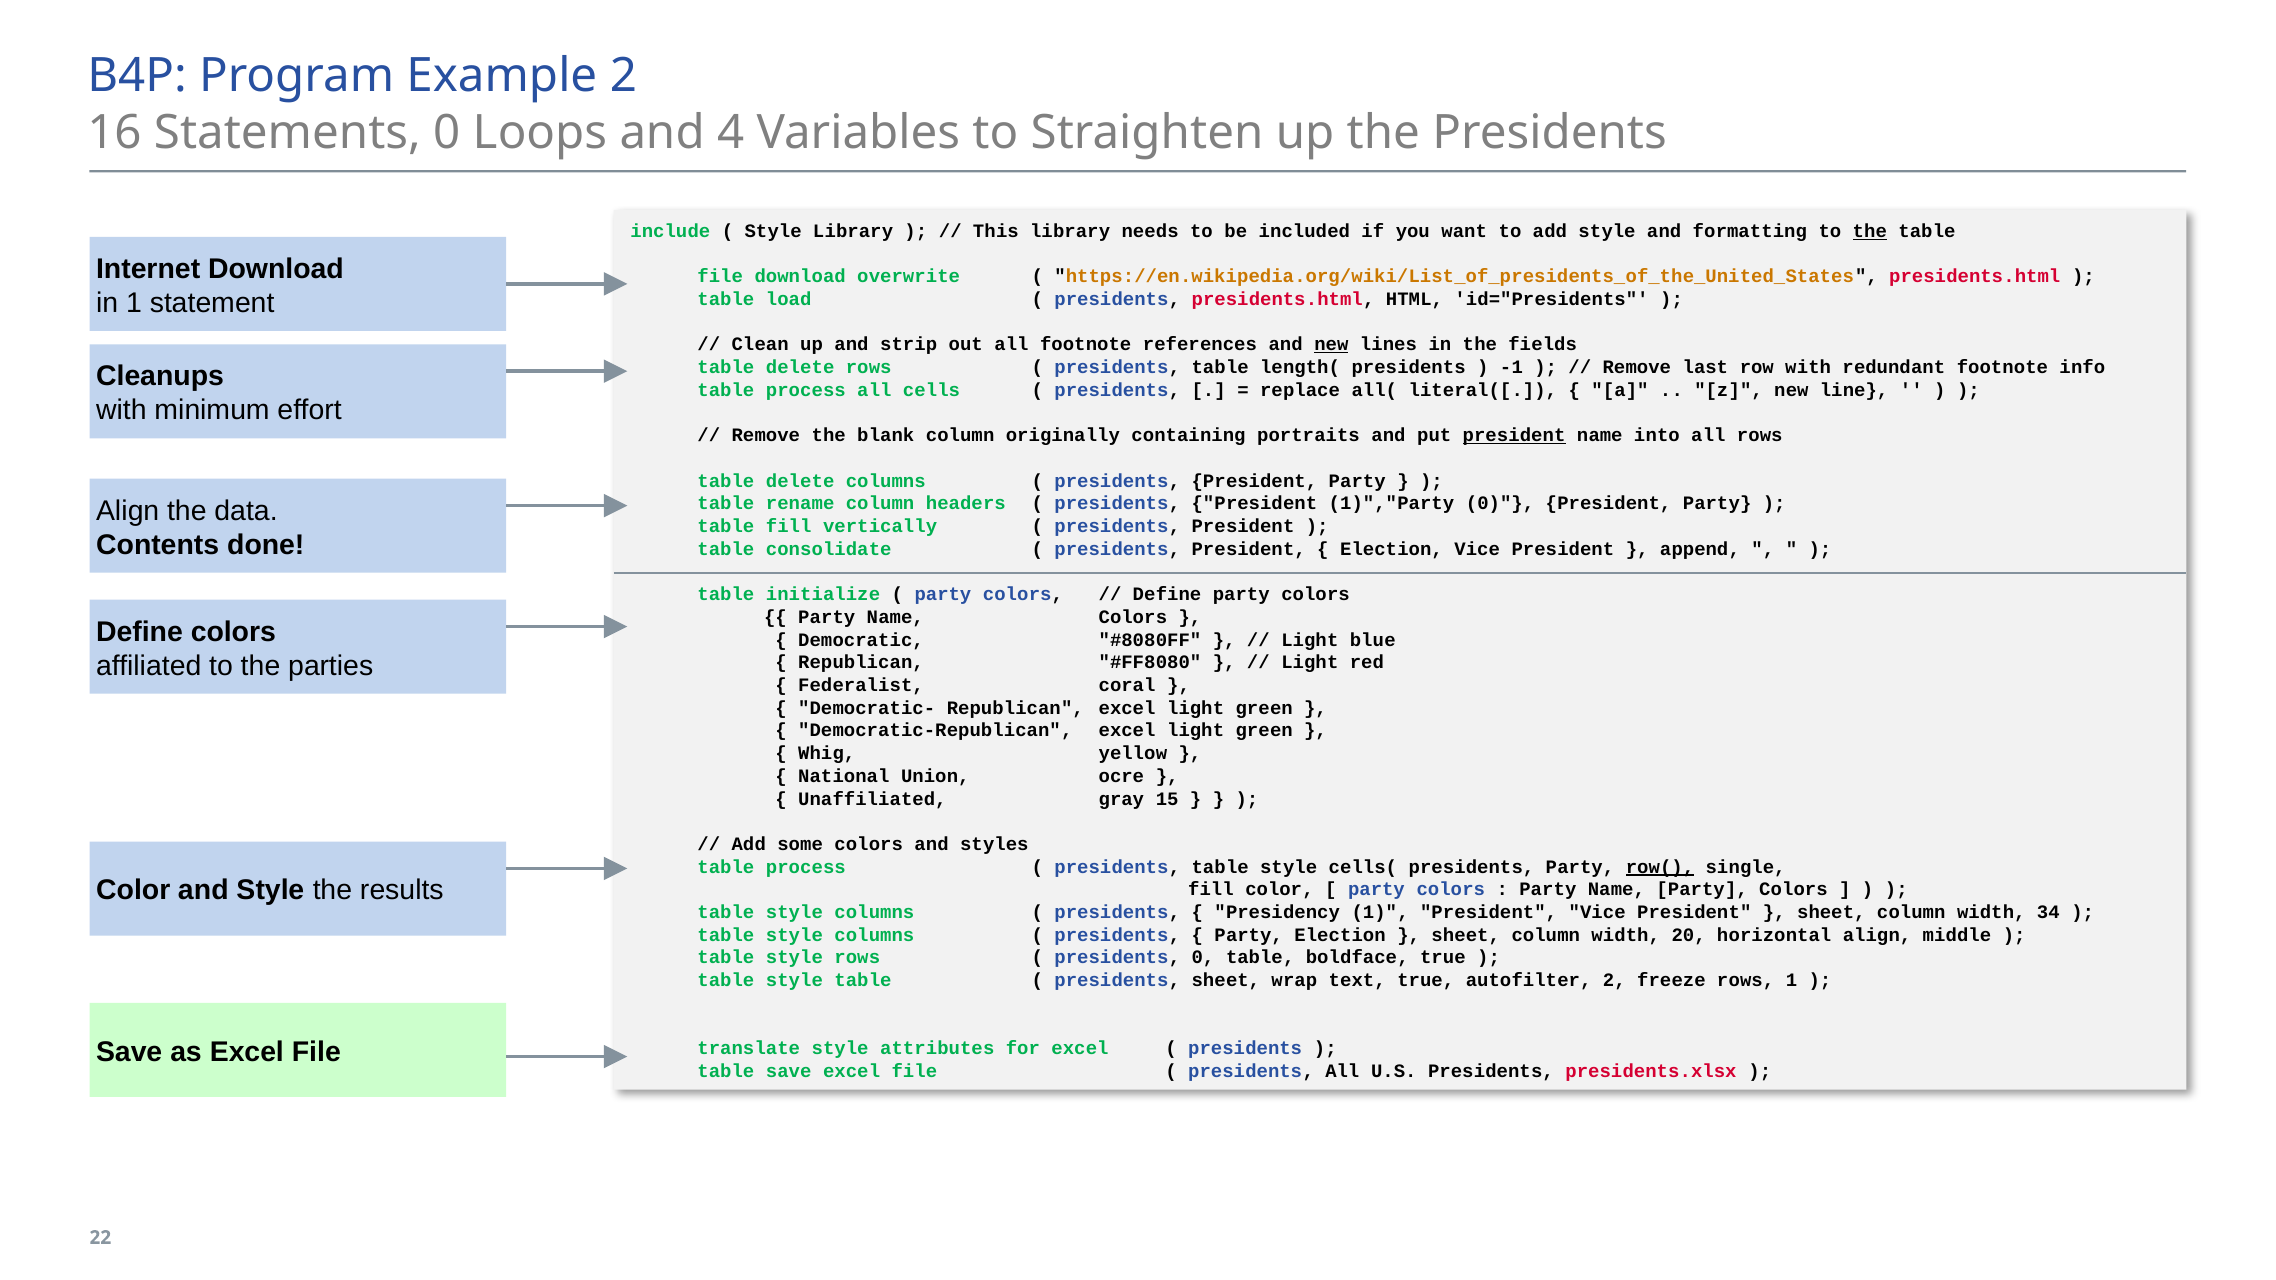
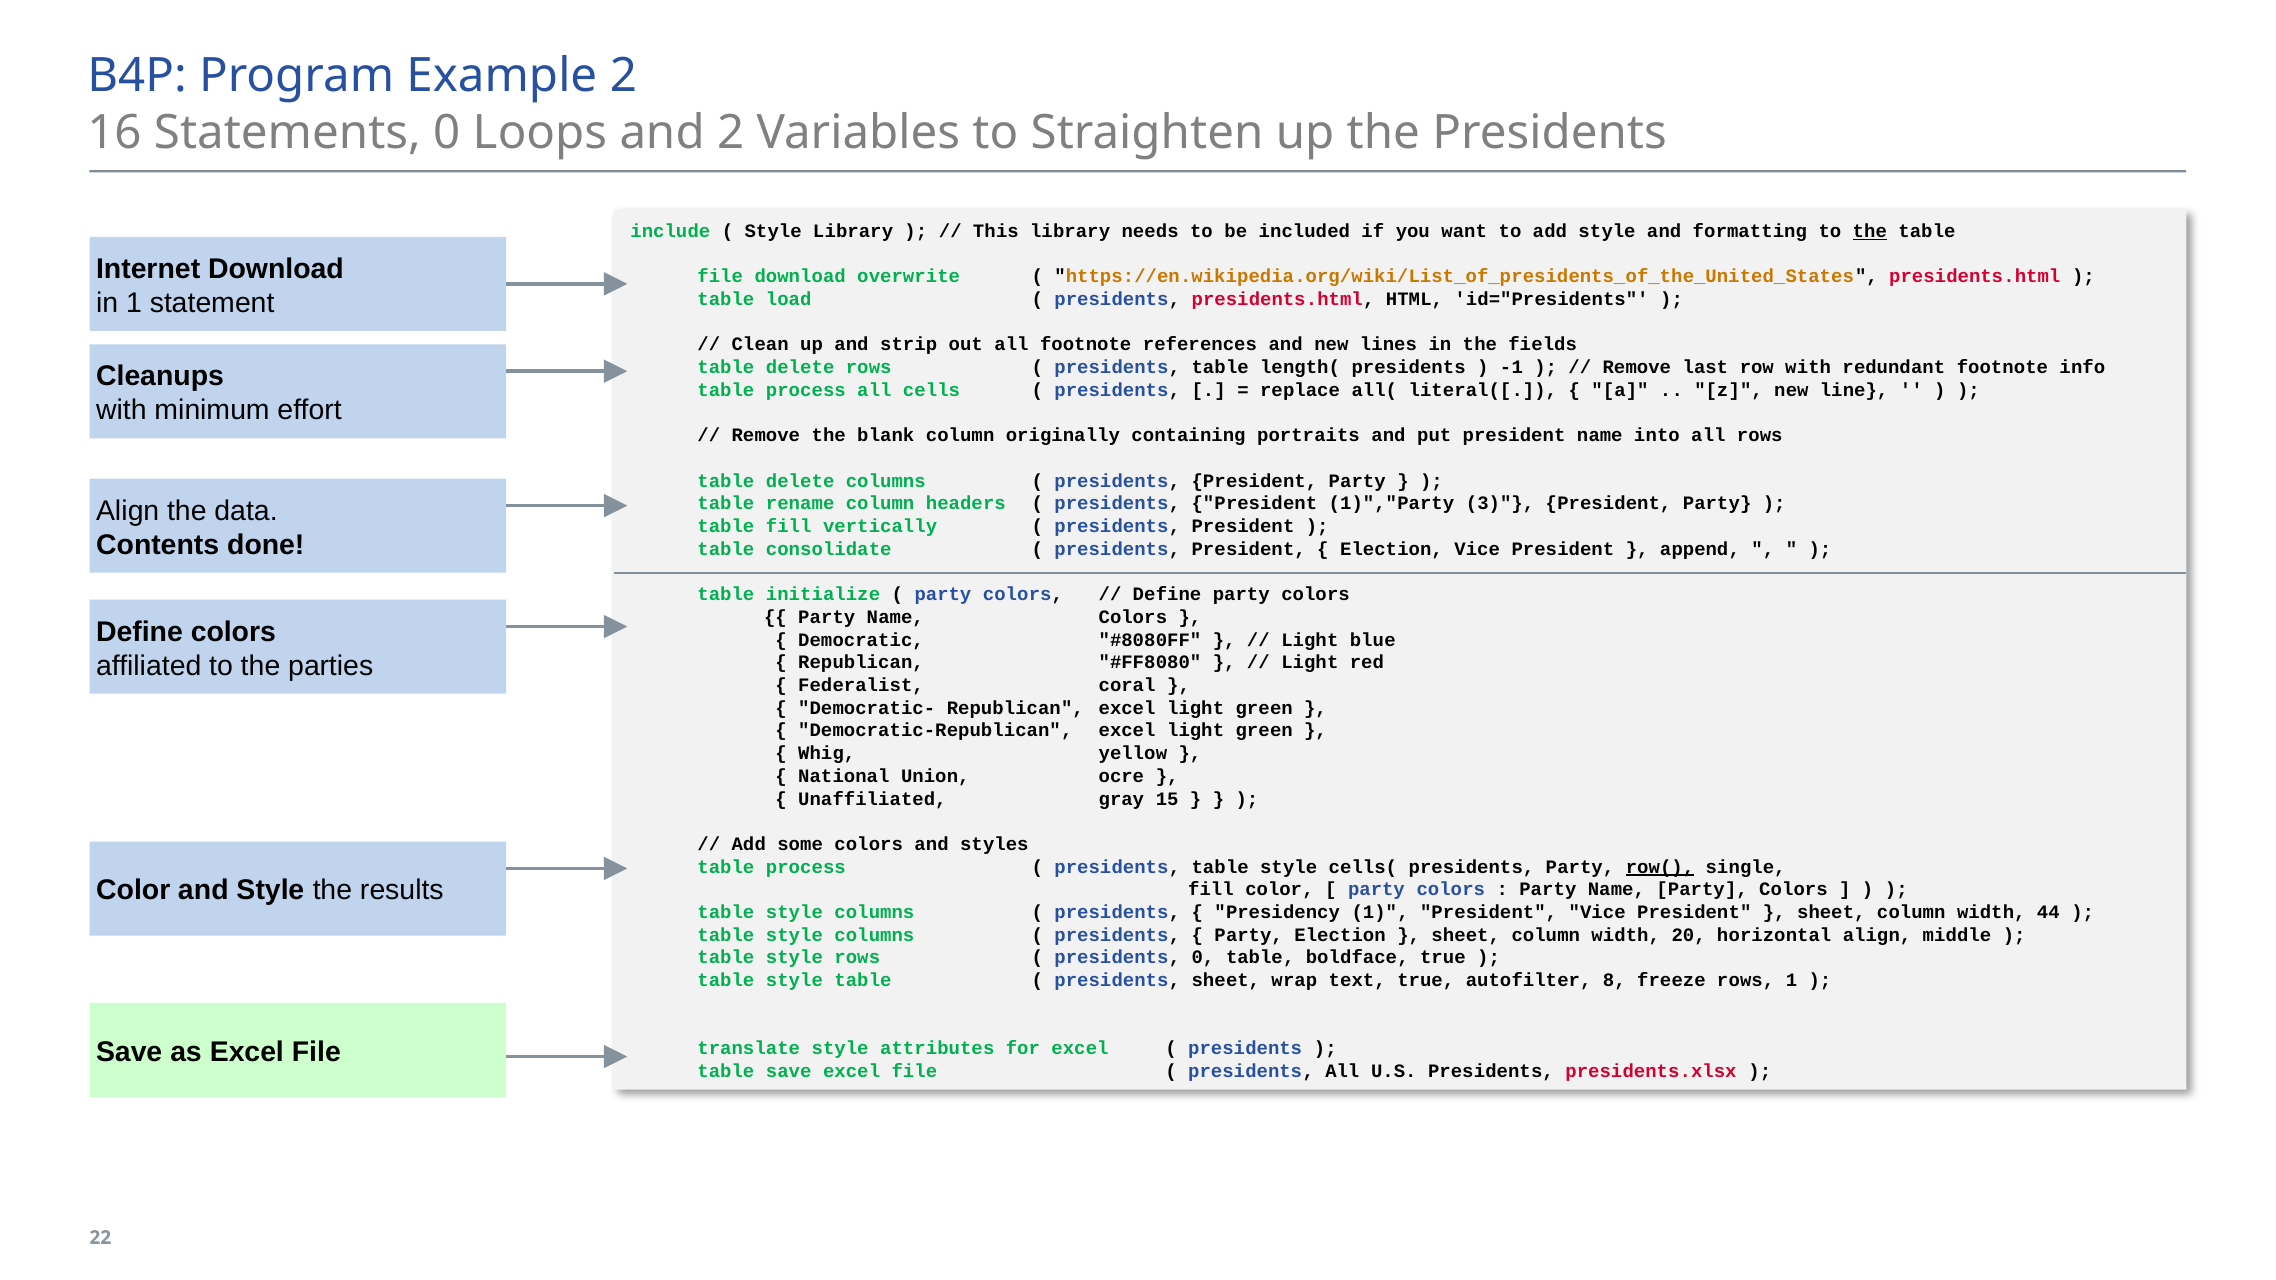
and 4: 4 -> 2 (731, 133)
new underline: present -> none (1331, 345)
president underline: present -> none (1514, 435)
1)","Party 0: 0 -> 3 (1500, 504)
34: 34 -> 44 (2048, 912)
autofilter 2: 2 -> 8 (1614, 981)
